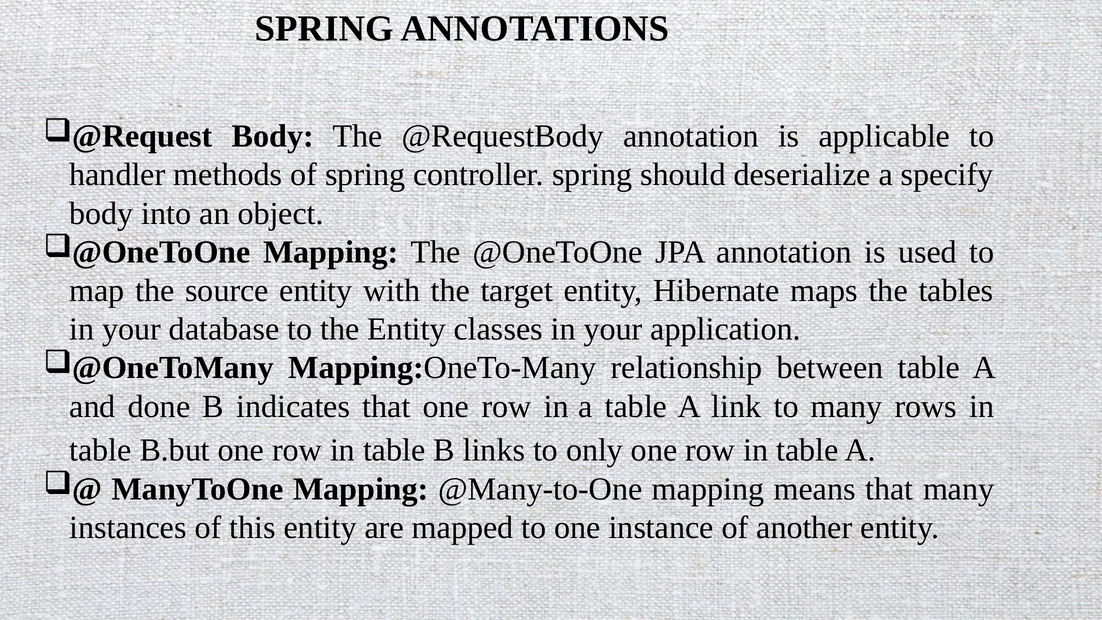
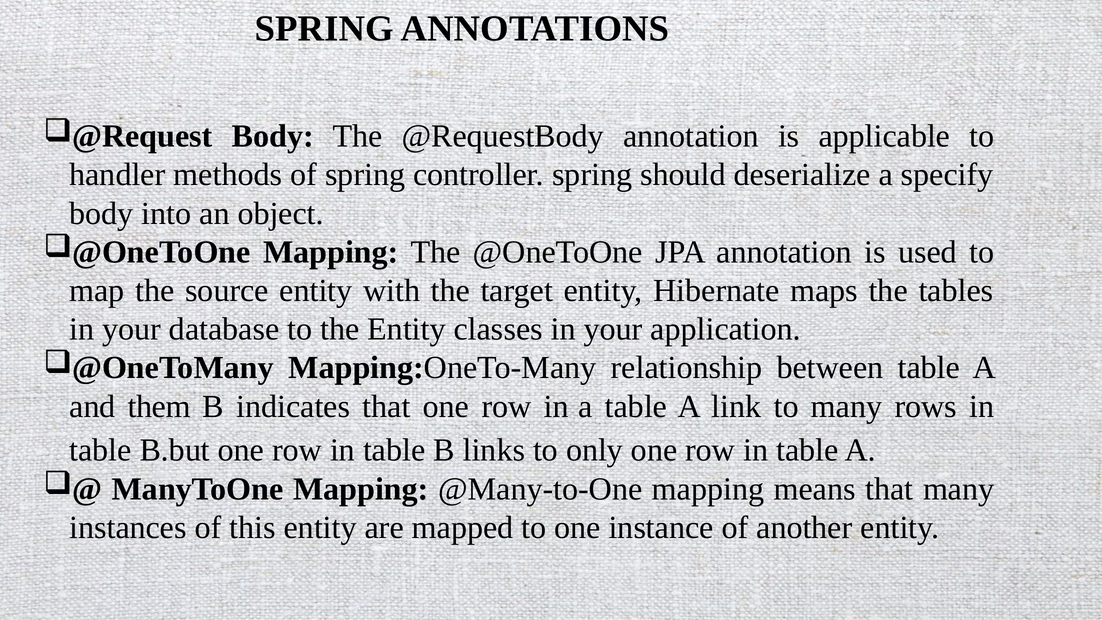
done: done -> them (159, 406)
